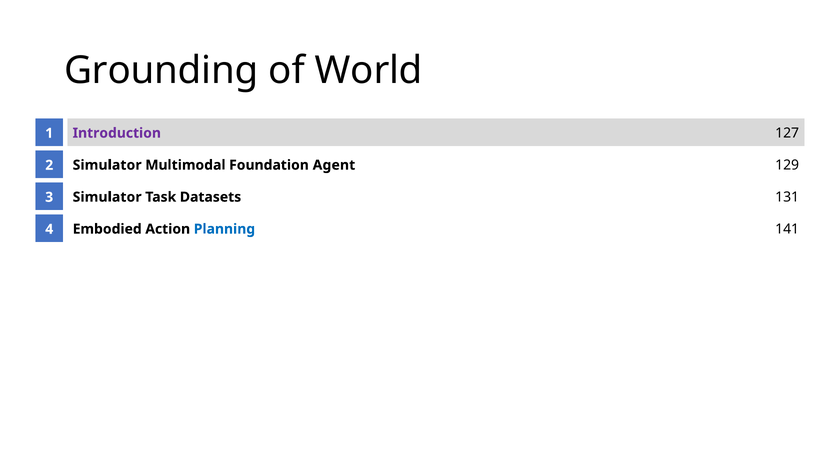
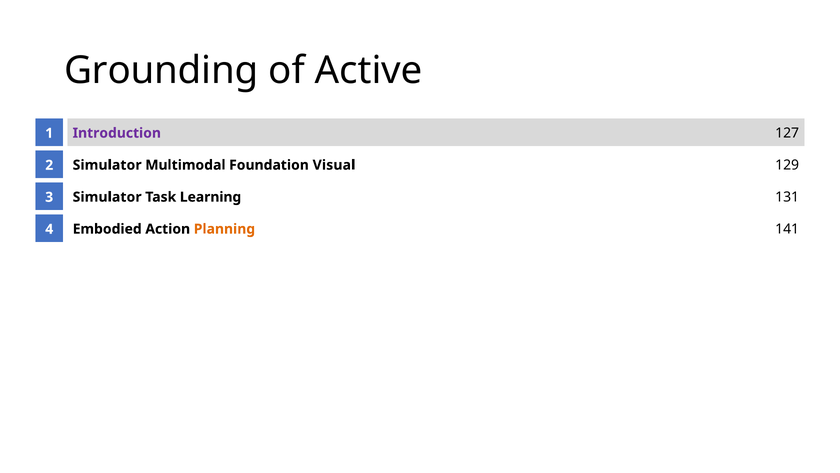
World: World -> Active (369, 71)
Agent: Agent -> Visual (334, 165)
Datasets: Datasets -> Learning (211, 197)
Planning colour: blue -> orange (224, 229)
